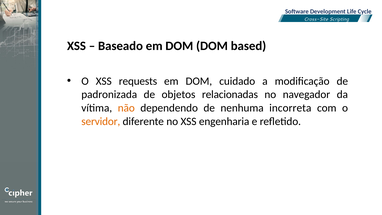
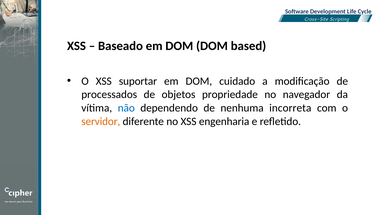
requests: requests -> suportar (138, 81)
padronizada: padronizada -> processados (109, 94)
relacionadas: relacionadas -> propriedade (230, 94)
não colour: orange -> blue (126, 108)
